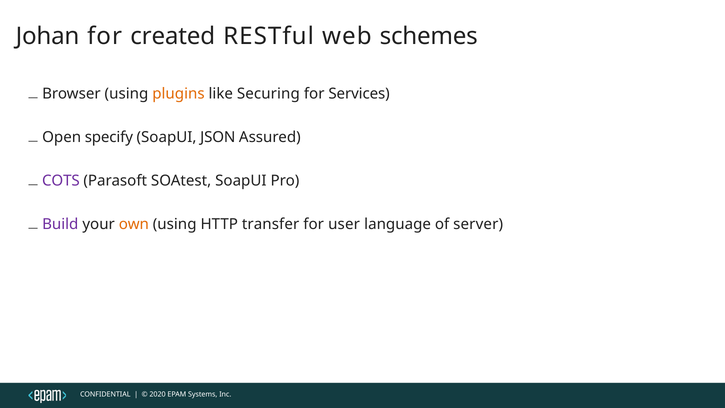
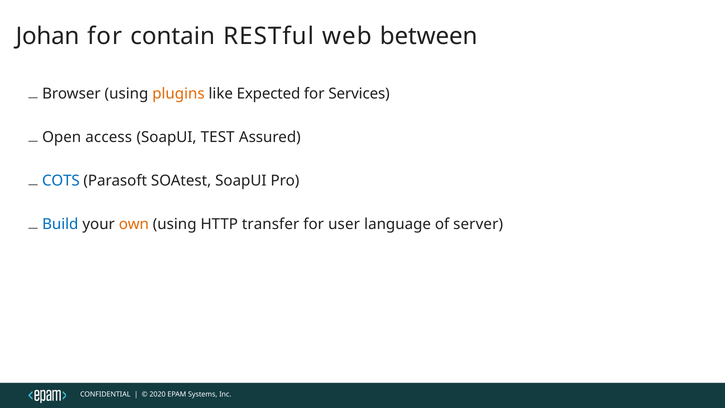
created: created -> contain (173, 36)
schemes: schemes -> between (429, 36)
Securing: Securing -> Expected (268, 94)
specify: specify -> access (109, 137)
JSON: JSON -> TEST (218, 137)
COTS colour: purple -> blue (61, 181)
Build colour: purple -> blue (60, 224)
